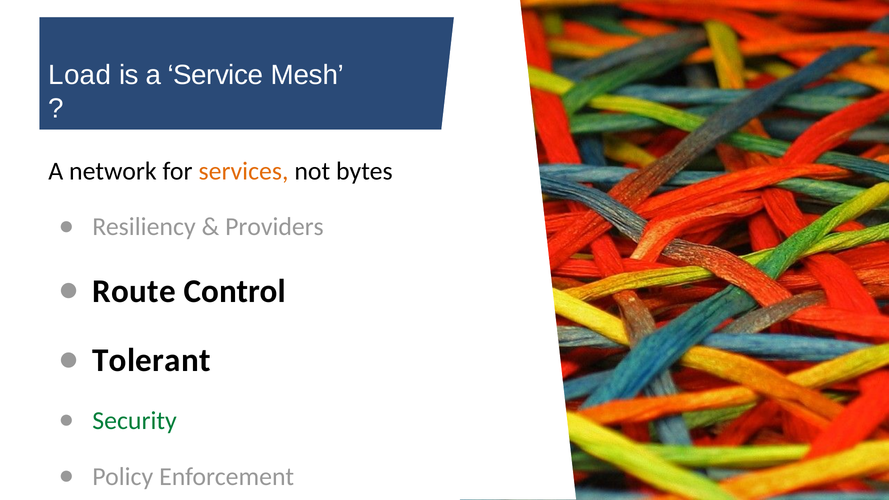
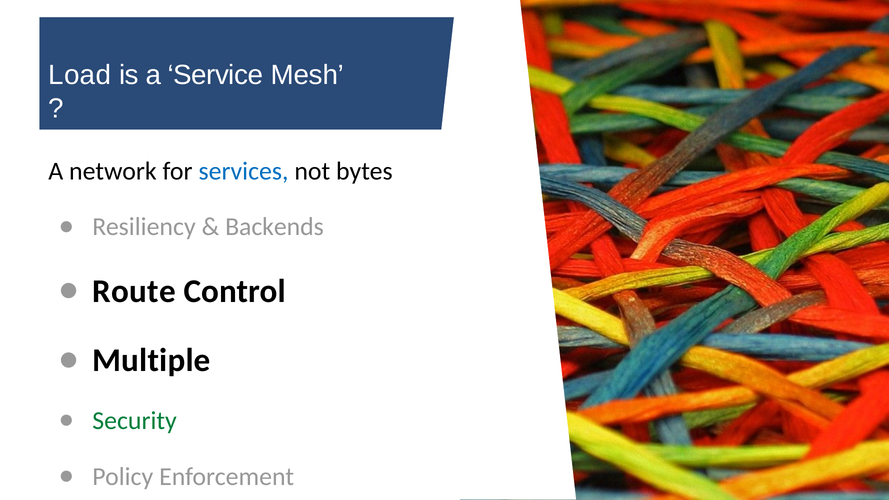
services colour: orange -> blue (244, 171)
Providers: Providers -> Backends (274, 227)
Tolerant: Tolerant -> Multiple (151, 361)
